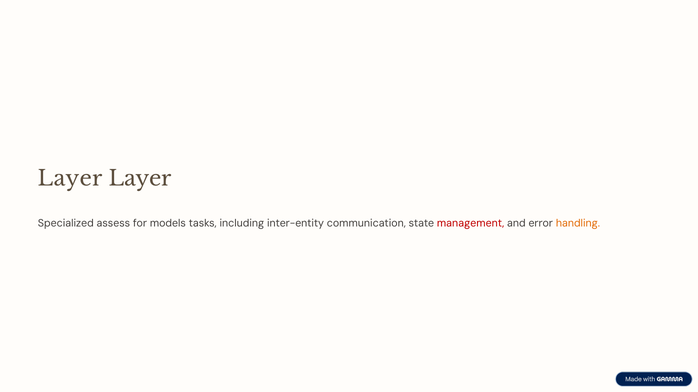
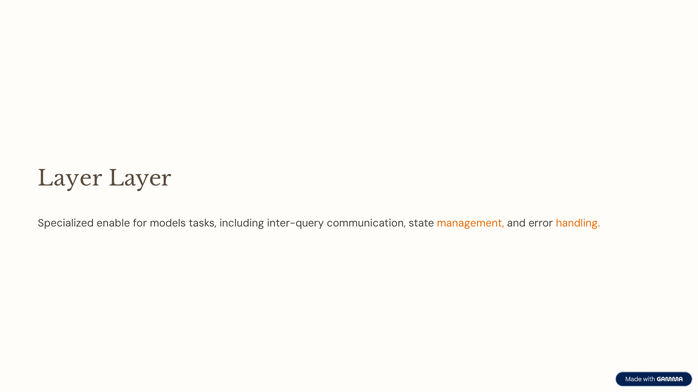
assess: assess -> enable (113, 224)
inter-entity: inter-entity -> inter-query (296, 224)
management colour: red -> orange (471, 224)
